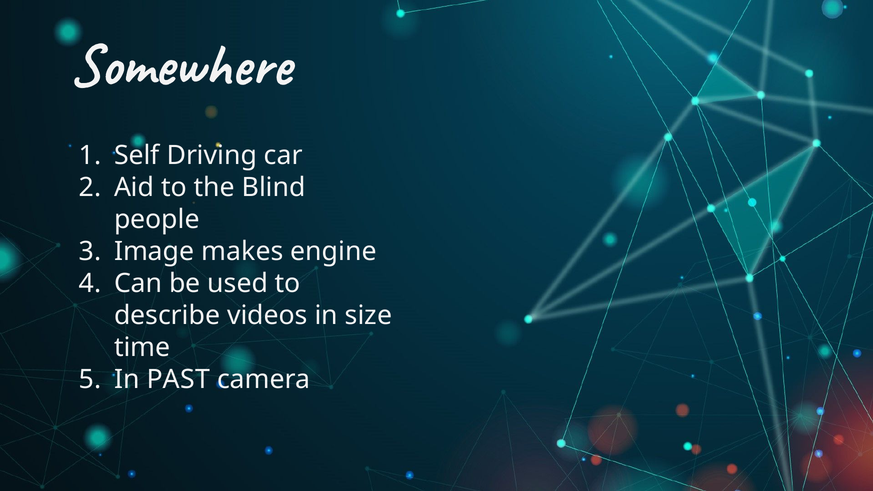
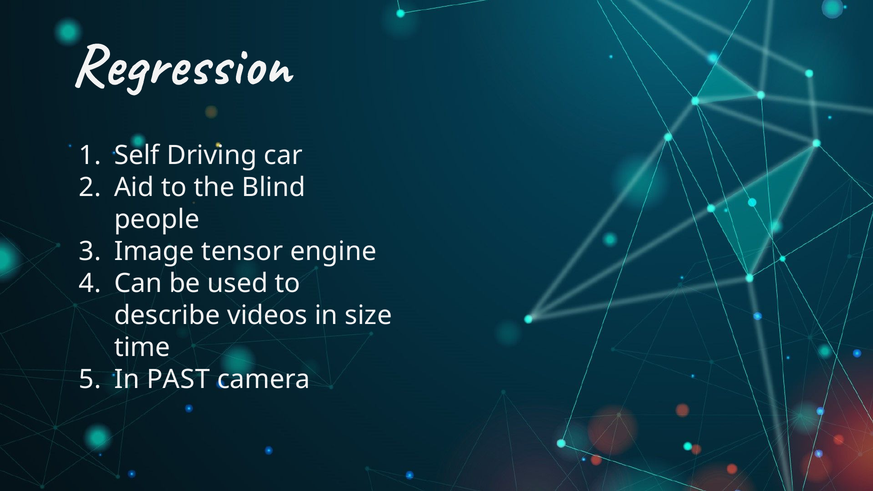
Somewhere: Somewhere -> Regression (180, 64)
makes: makes -> tensor (242, 252)
